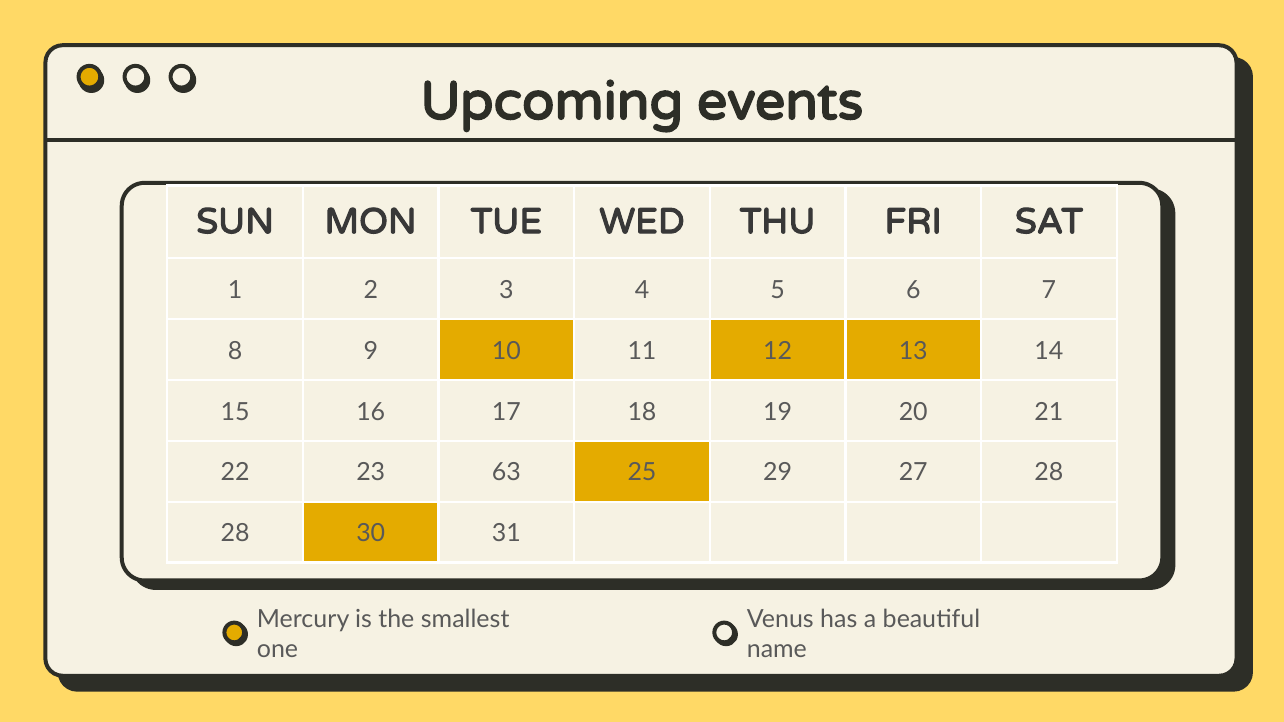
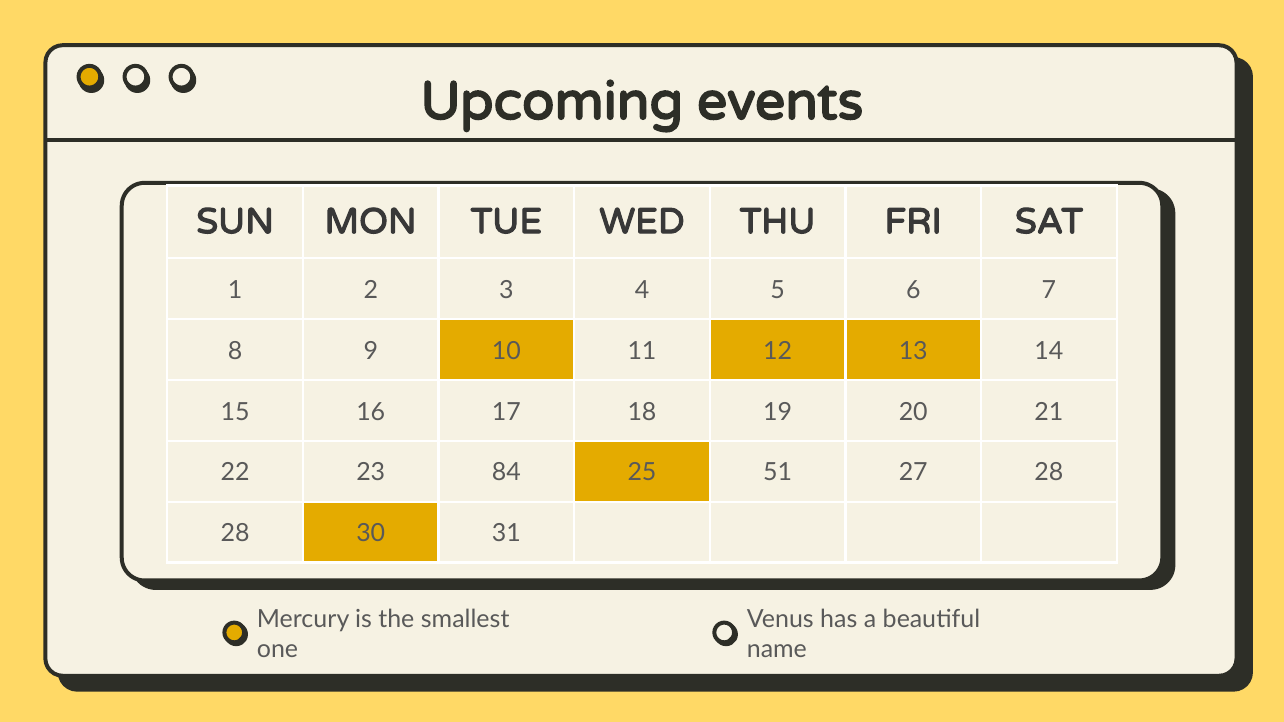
63: 63 -> 84 (506, 473)
29: 29 -> 51 (778, 473)
